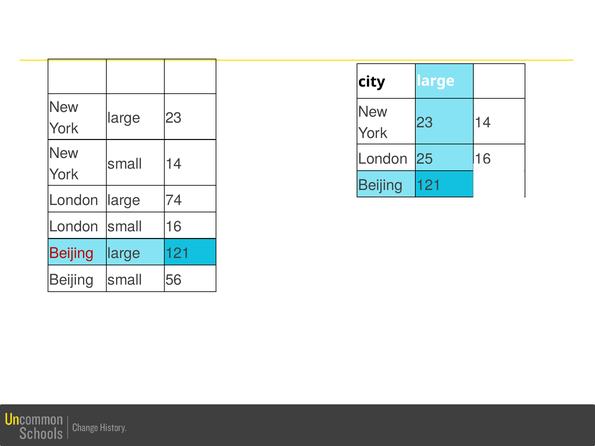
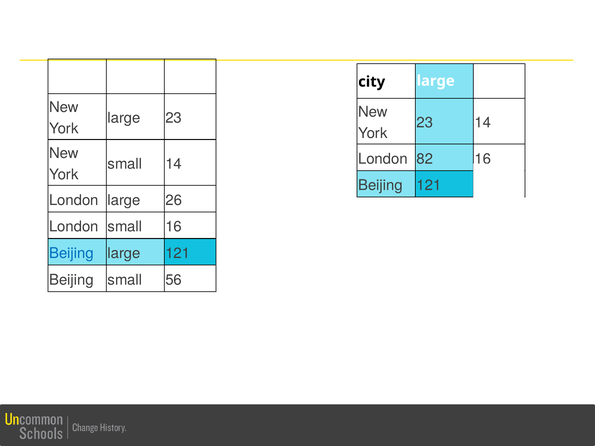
25: 25 -> 82 (425, 159)
74: 74 -> 26 (174, 200)
Beijing colour: red -> blue (71, 253)
